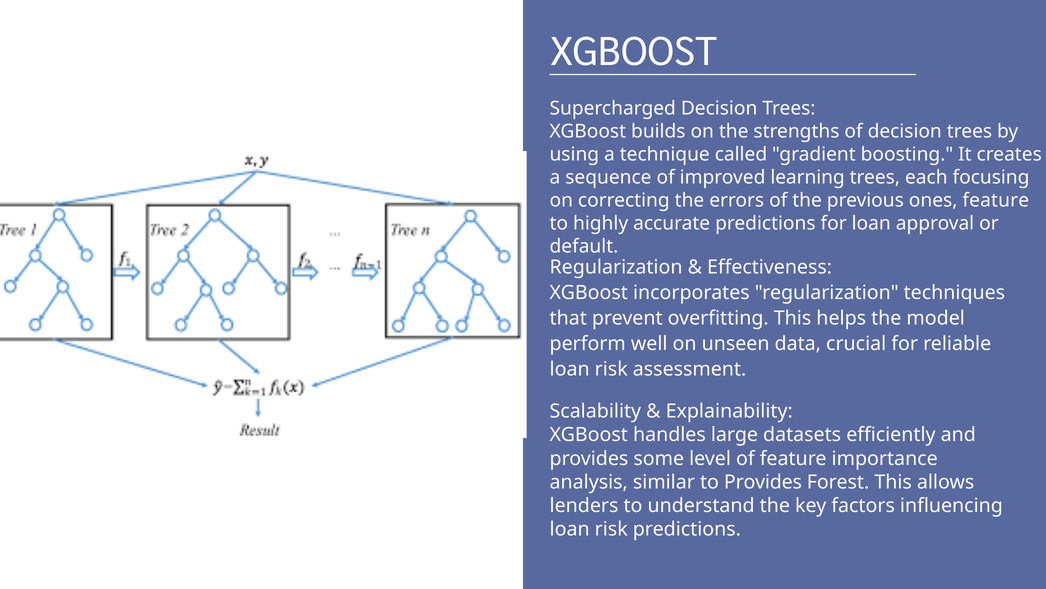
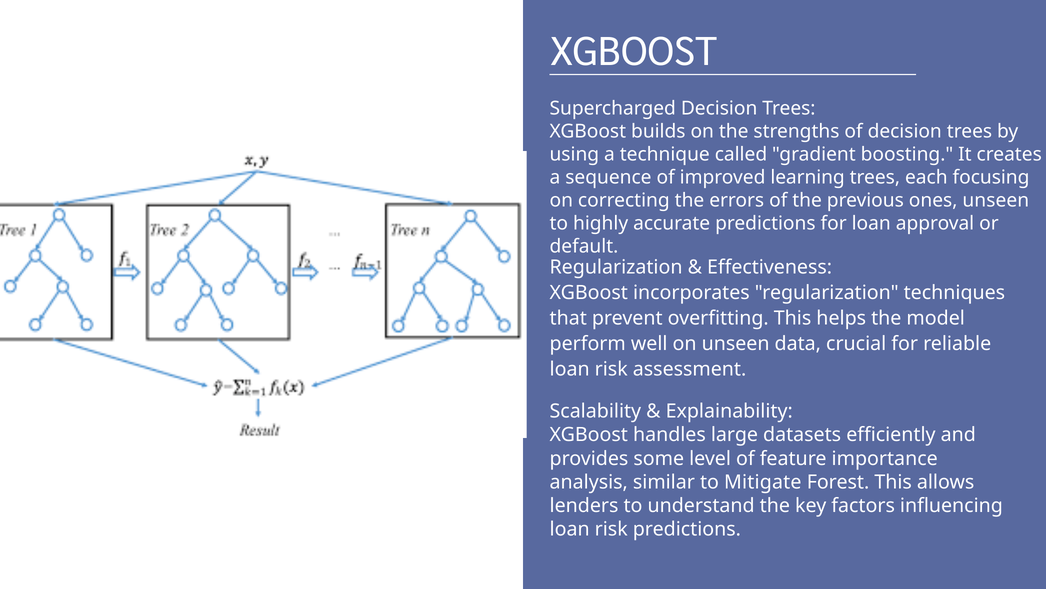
ones feature: feature -> unseen (996, 200)
to Provides: Provides -> Mitigate (763, 482)
